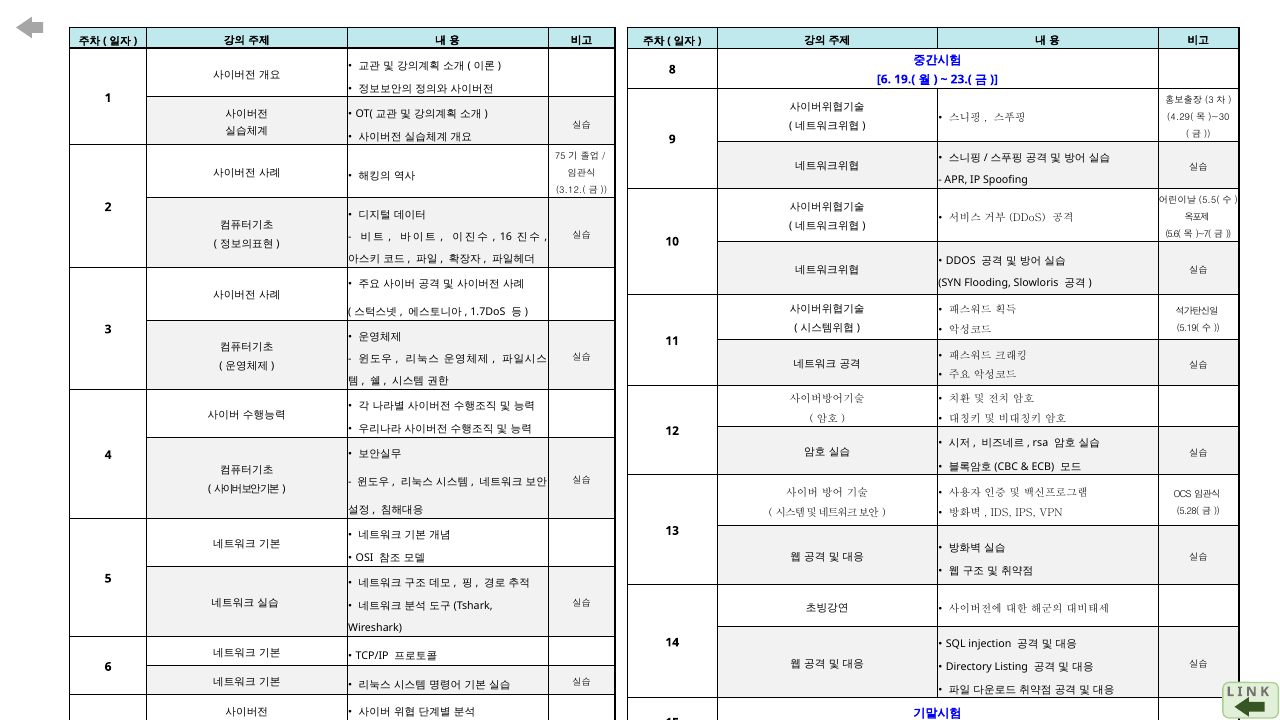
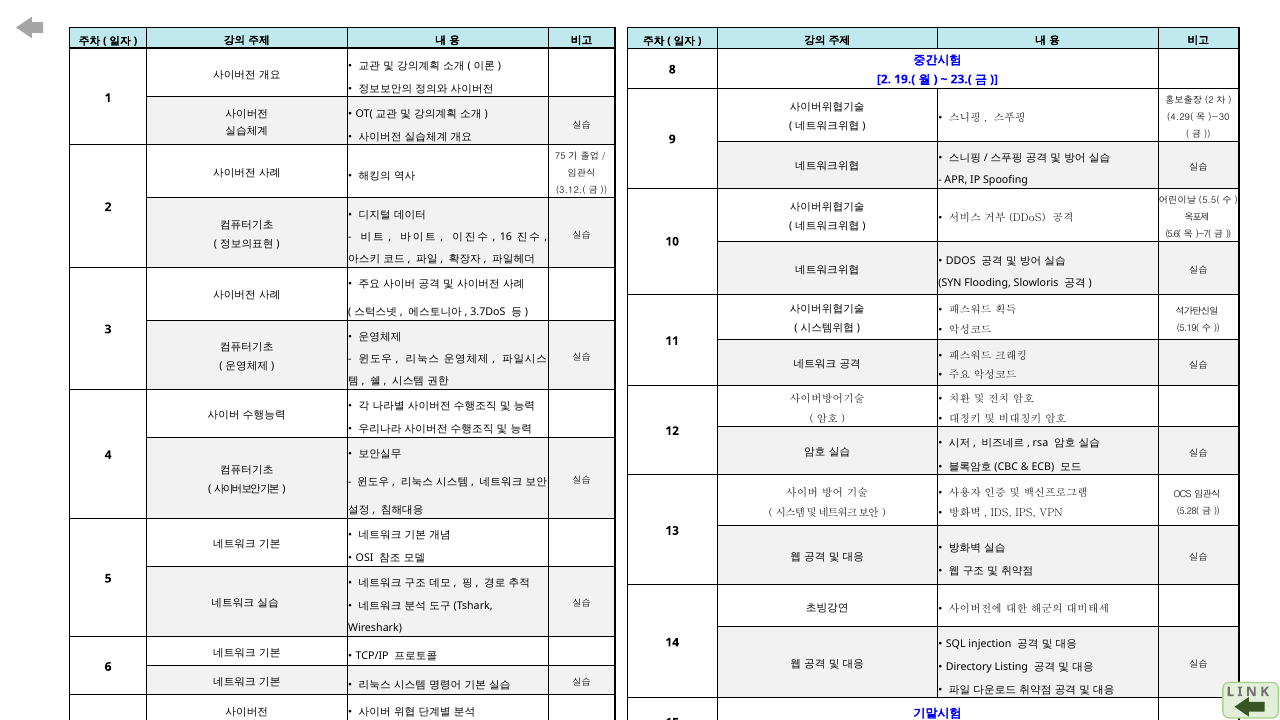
6: 6 -> 2 (884, 79)
3: 3 -> 2 (1209, 100)
1.7DoS: 1.7DoS -> 3.7DoS (488, 312)
